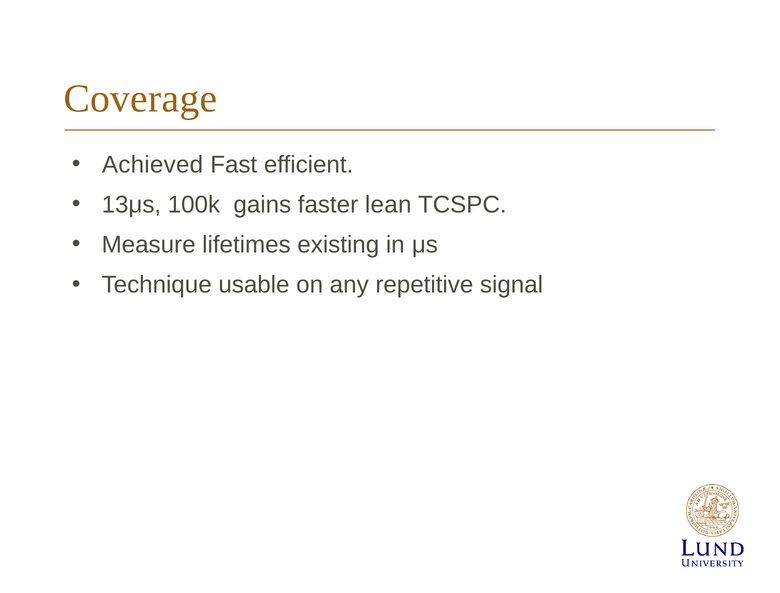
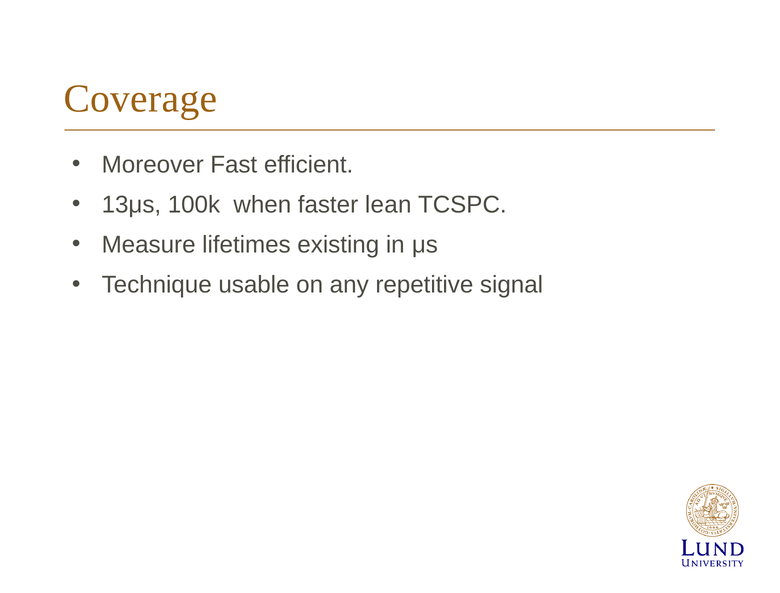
Achieved: Achieved -> Moreover (153, 165)
gains: gains -> when (262, 205)
